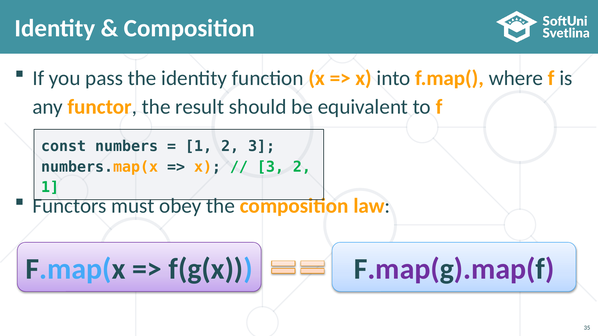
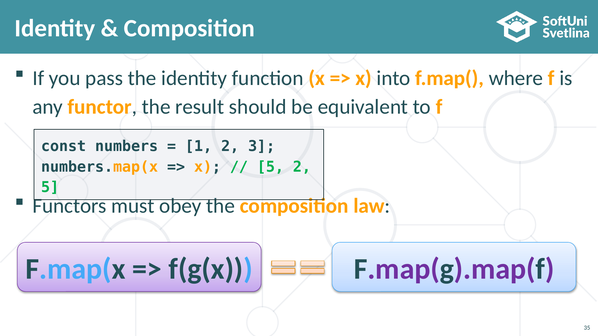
3: 3 -> 5 (270, 167)
1: 1 -> 5 (50, 187)
